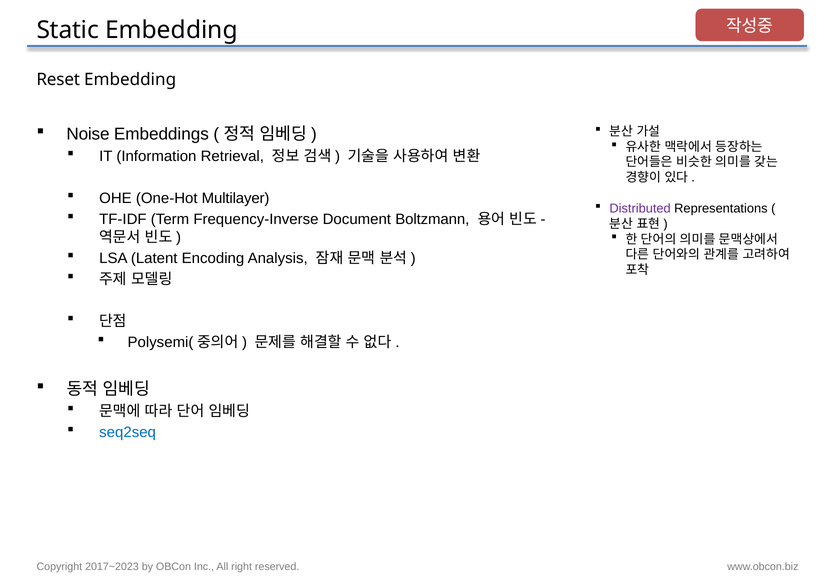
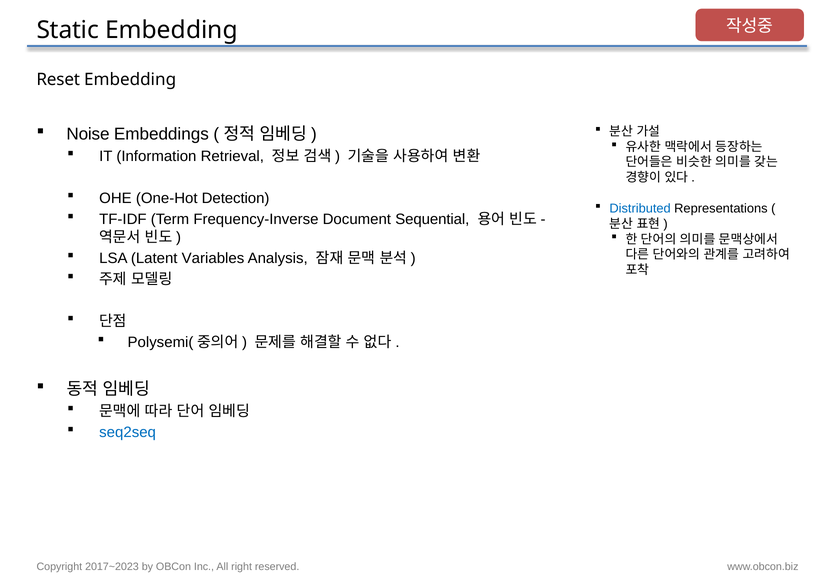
Multilayer: Multilayer -> Detection (236, 198)
Distributed colour: purple -> blue (640, 209)
Boltzmann: Boltzmann -> Sequential (432, 219)
Encoding: Encoding -> Variables (213, 258)
